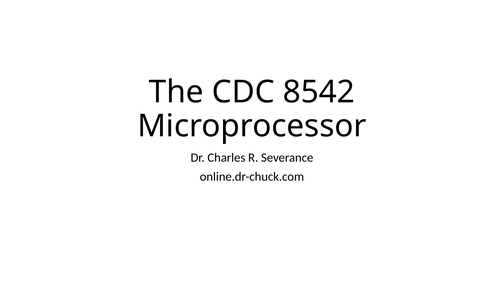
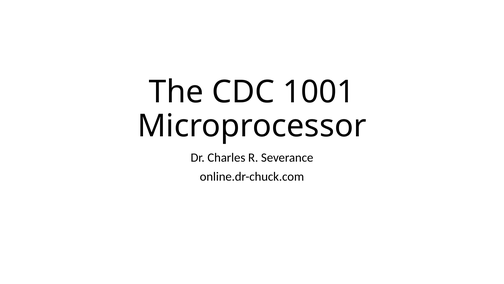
8542: 8542 -> 1001 (319, 92)
